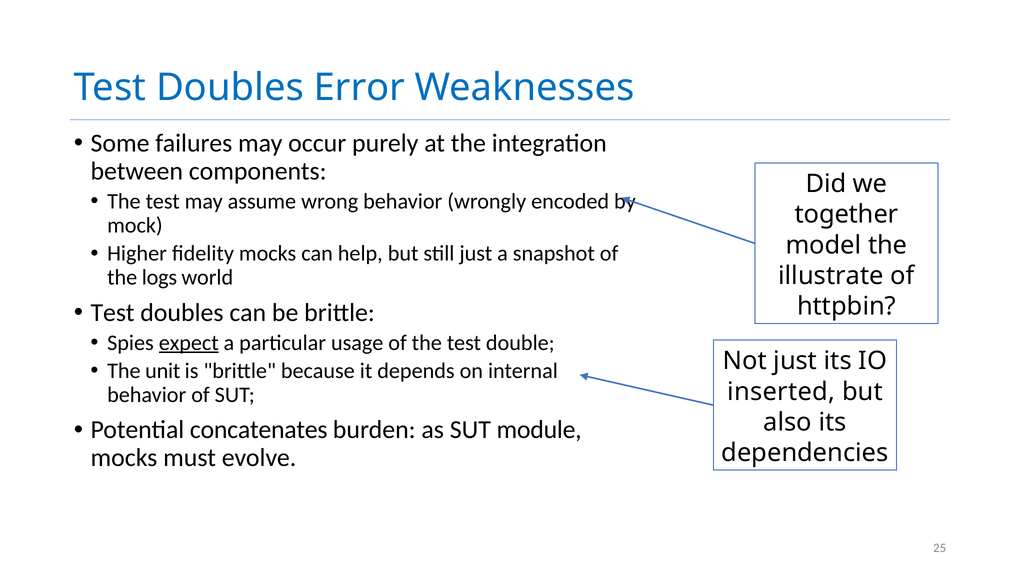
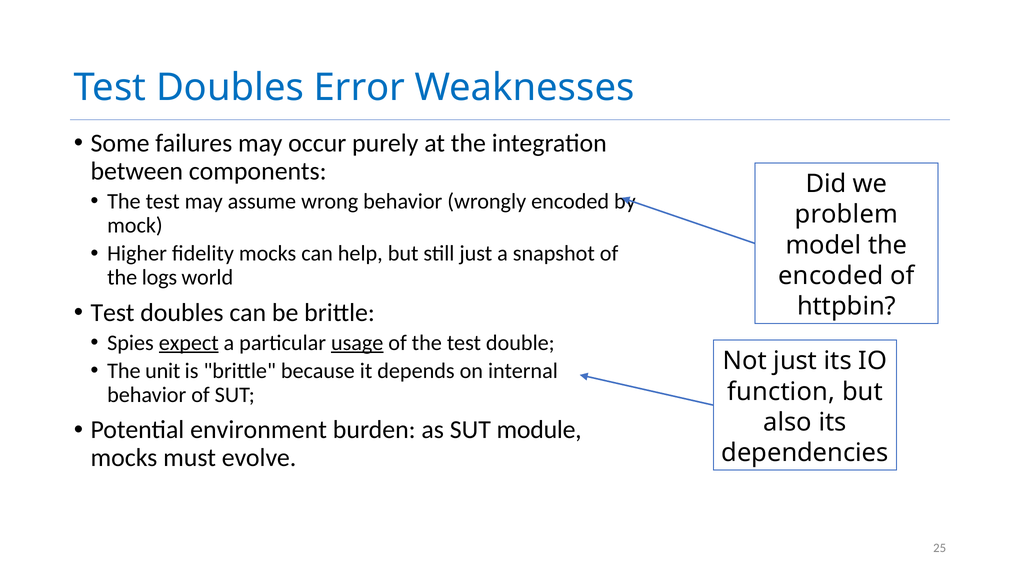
together: together -> problem (846, 214)
illustrate: illustrate -> encoded (831, 276)
usage underline: none -> present (357, 343)
inserted: inserted -> function (781, 391)
concatenates: concatenates -> environment (259, 430)
